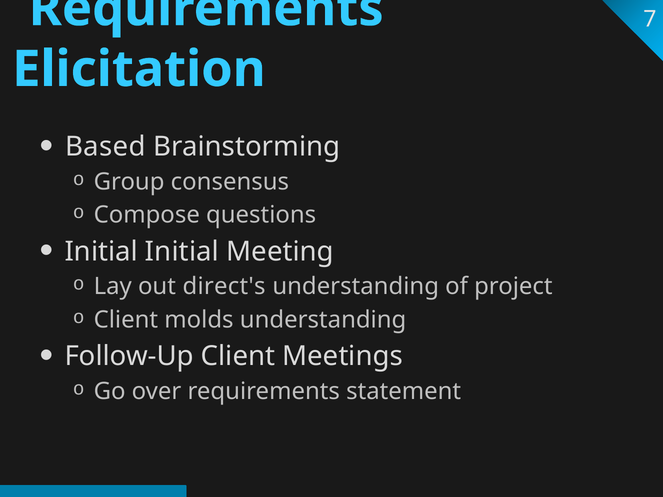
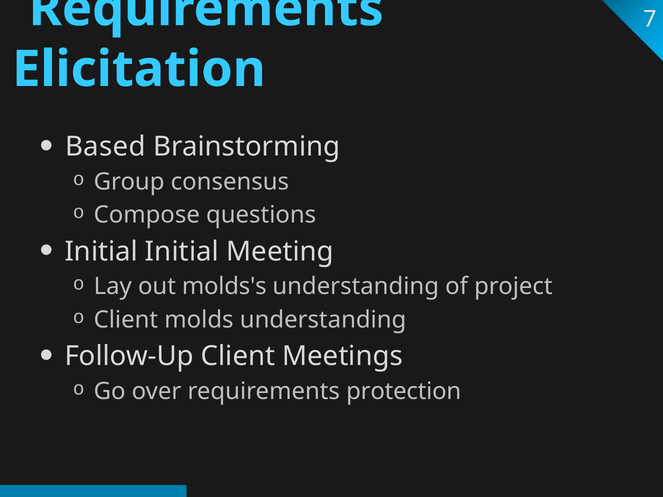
direct's: direct's -> molds's (224, 287)
statement: statement -> protection (404, 392)
